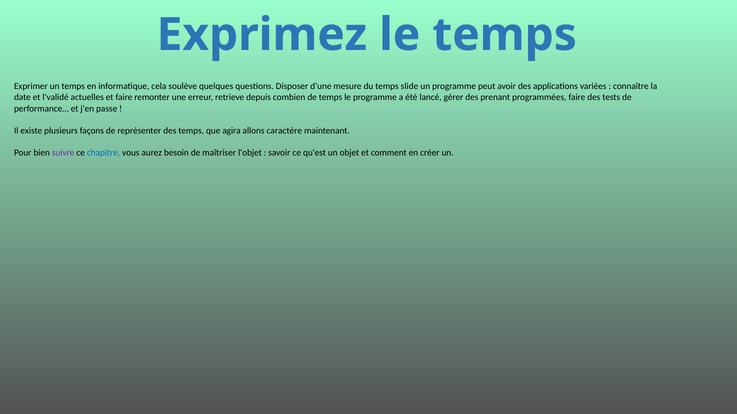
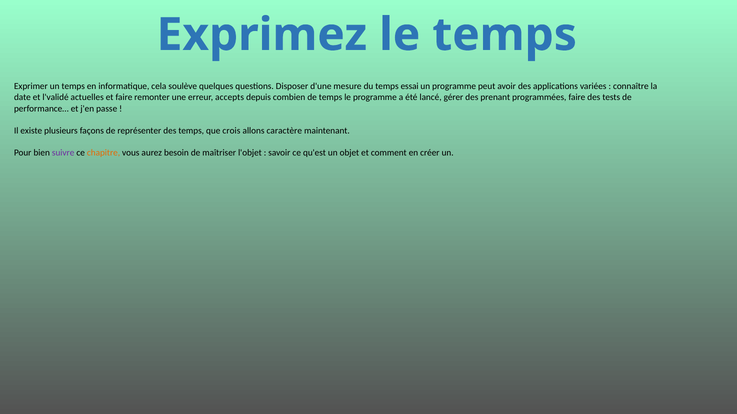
slide: slide -> essai (410, 87)
retrieve: retrieve -> accepts (230, 98)
agira: agira -> crois (231, 131)
chapitre colour: blue -> orange (104, 153)
